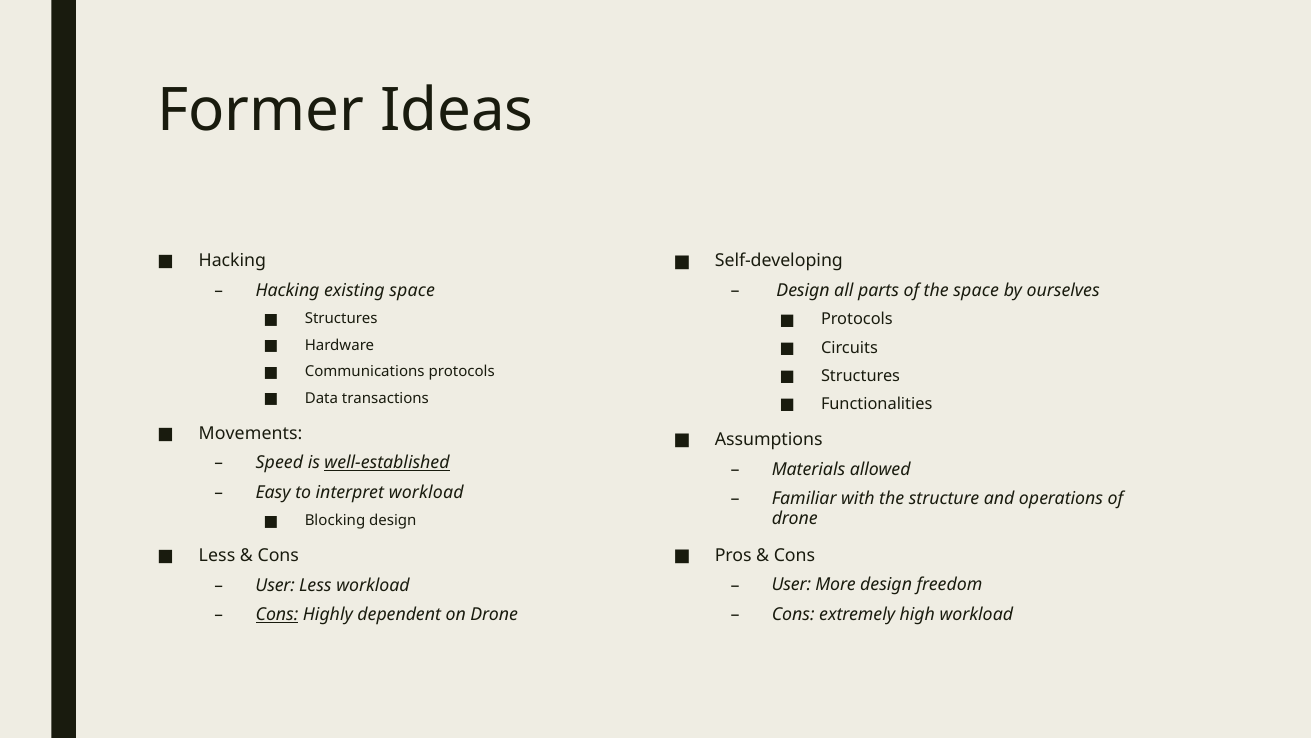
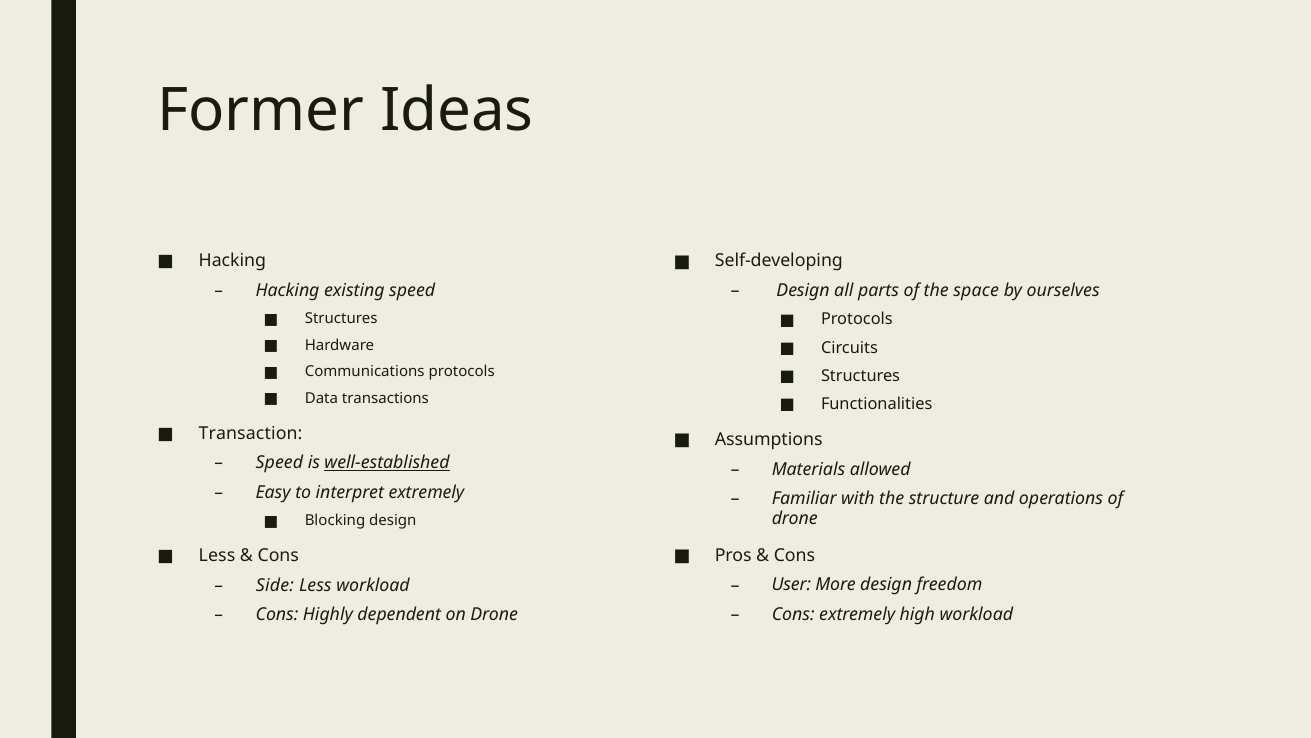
existing space: space -> speed (412, 291)
Movements: Movements -> Transaction (251, 433)
interpret workload: workload -> extremely (426, 492)
User: User -> Side (275, 585)
Cons underline: present -> none (277, 614)
